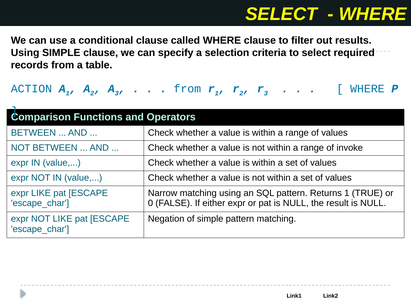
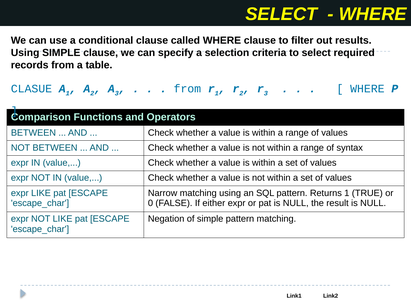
ACTION: ACTION -> CLASUE (31, 89)
invoke: invoke -> syntax (350, 148)
